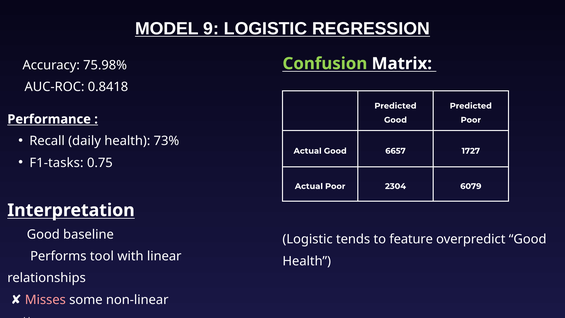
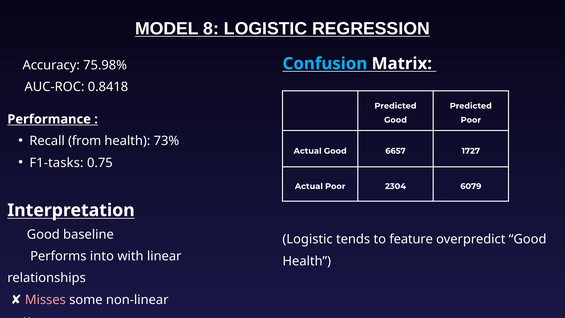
9: 9 -> 8 (211, 29)
Confusion colour: light green -> light blue (325, 64)
daily: daily -> from (85, 141)
tool: tool -> into (102, 256)
